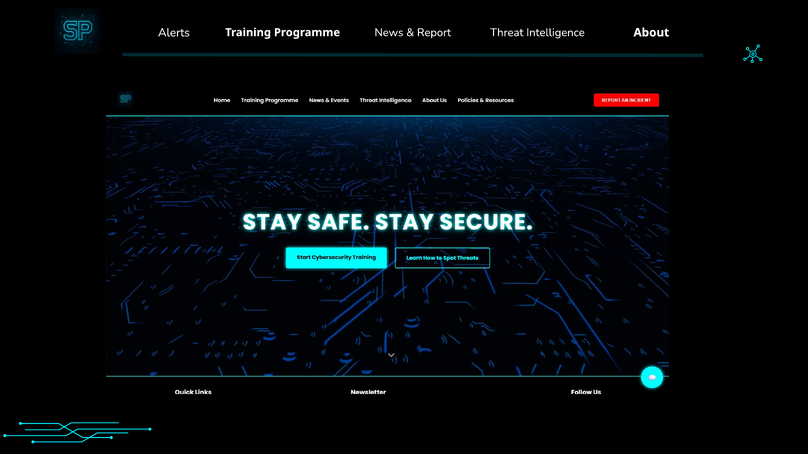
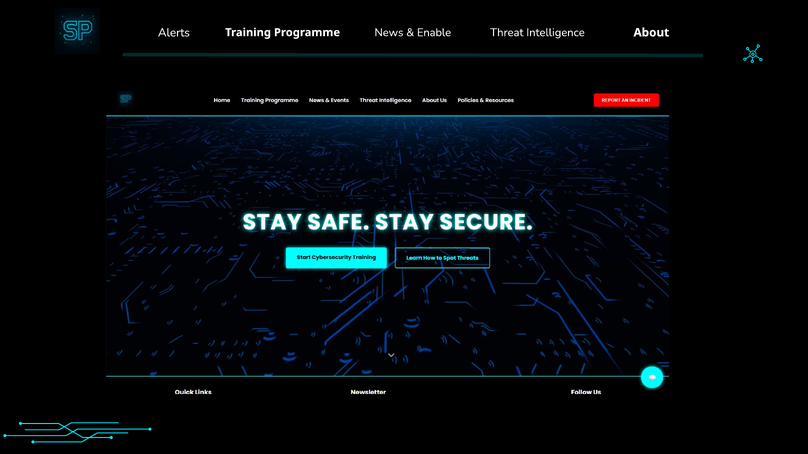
Report: Report -> Enable (434, 33)
